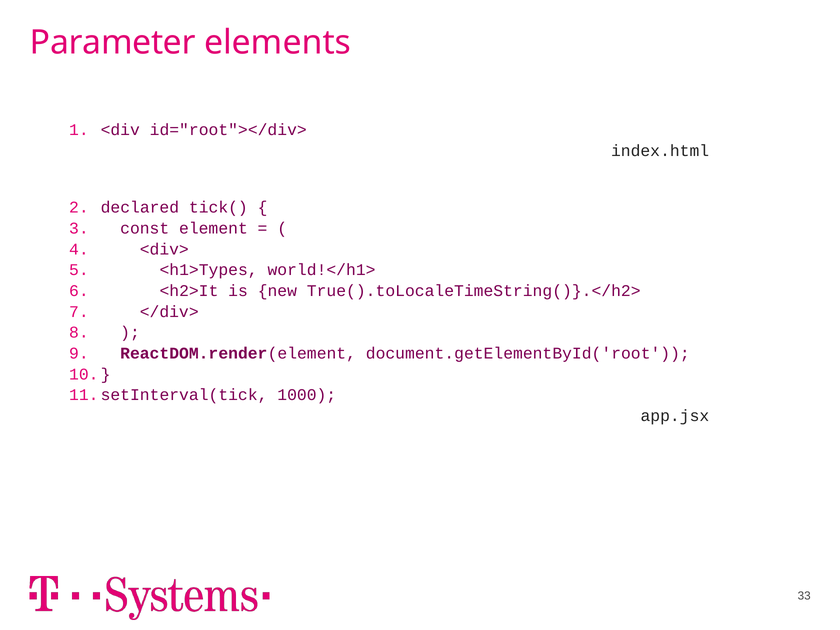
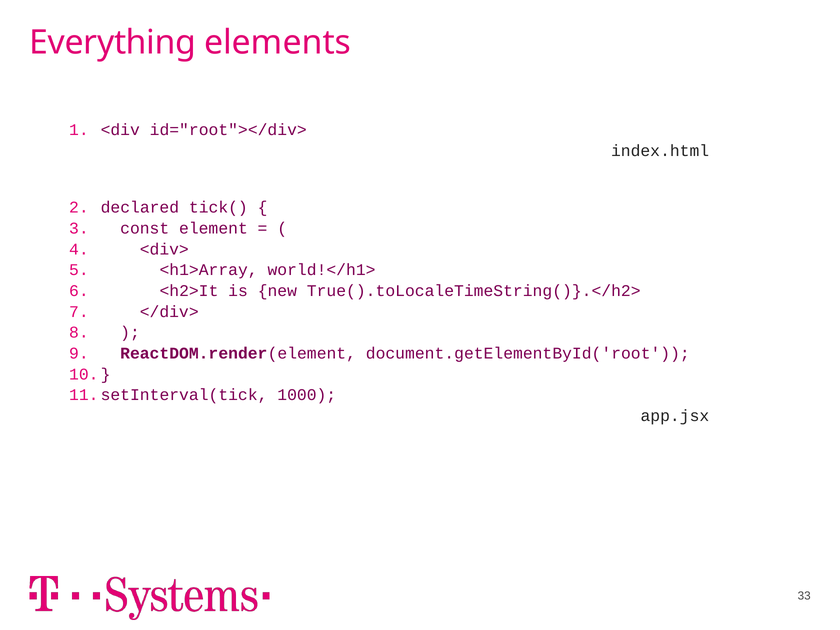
Parameter: Parameter -> Everything (113, 43)
<h1>Types: <h1>Types -> <h1>Array (209, 270)
